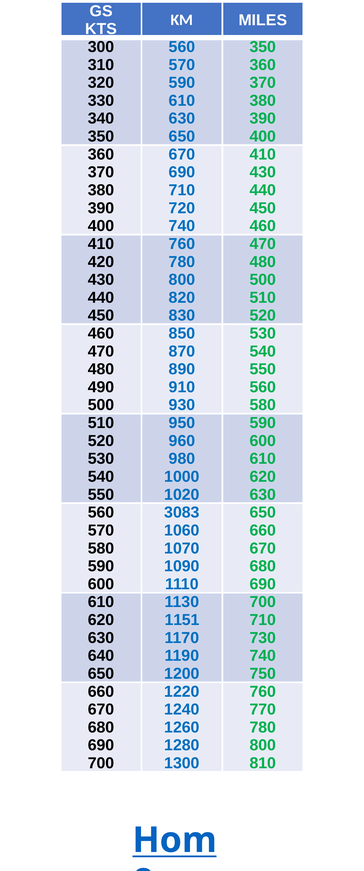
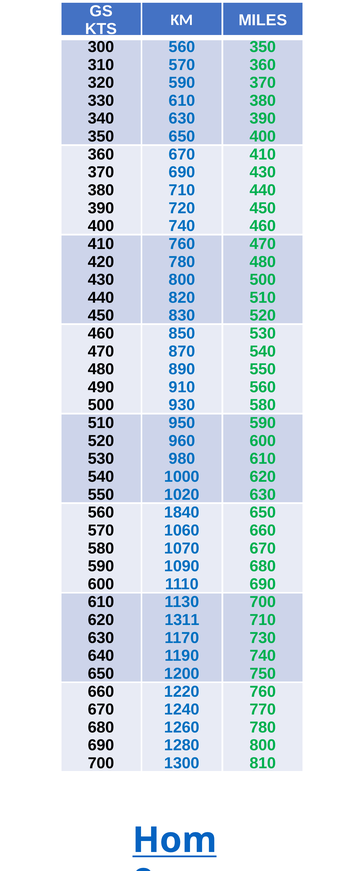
3083: 3083 -> 1840 (182, 512)
1151: 1151 -> 1311 (182, 620)
